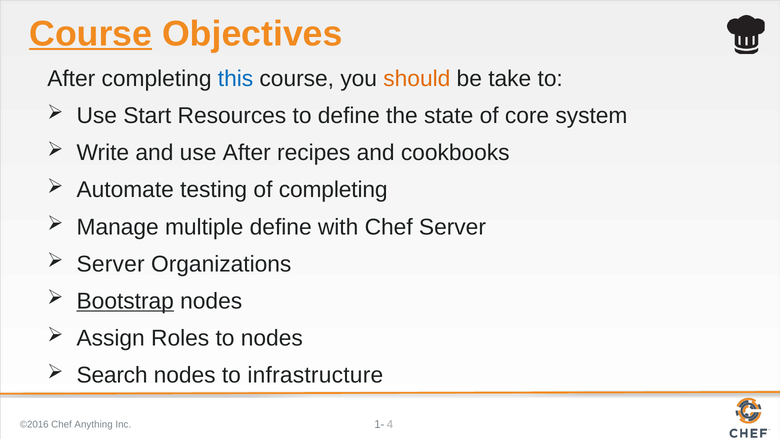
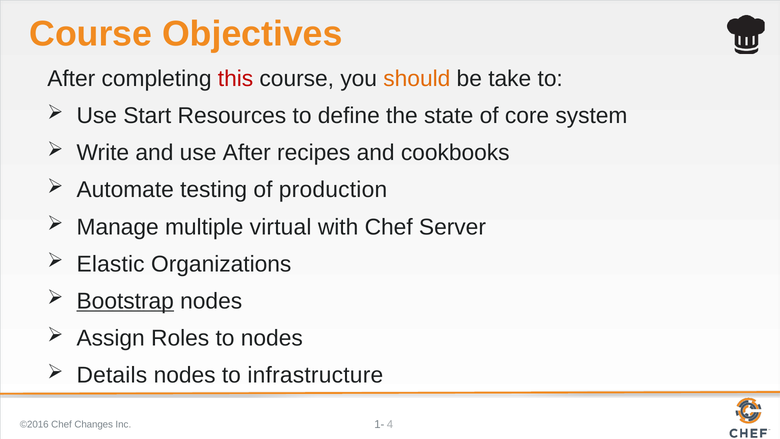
Course underline: present -> none (91, 34)
this colour: blue -> red (236, 79)
of completing: completing -> production (333, 190)
multiple define: define -> virtual (281, 227)
Server: Server -> Elastic (111, 264)
Search: Search -> Details (112, 375)
Anything: Anything -> Changes (94, 425)
